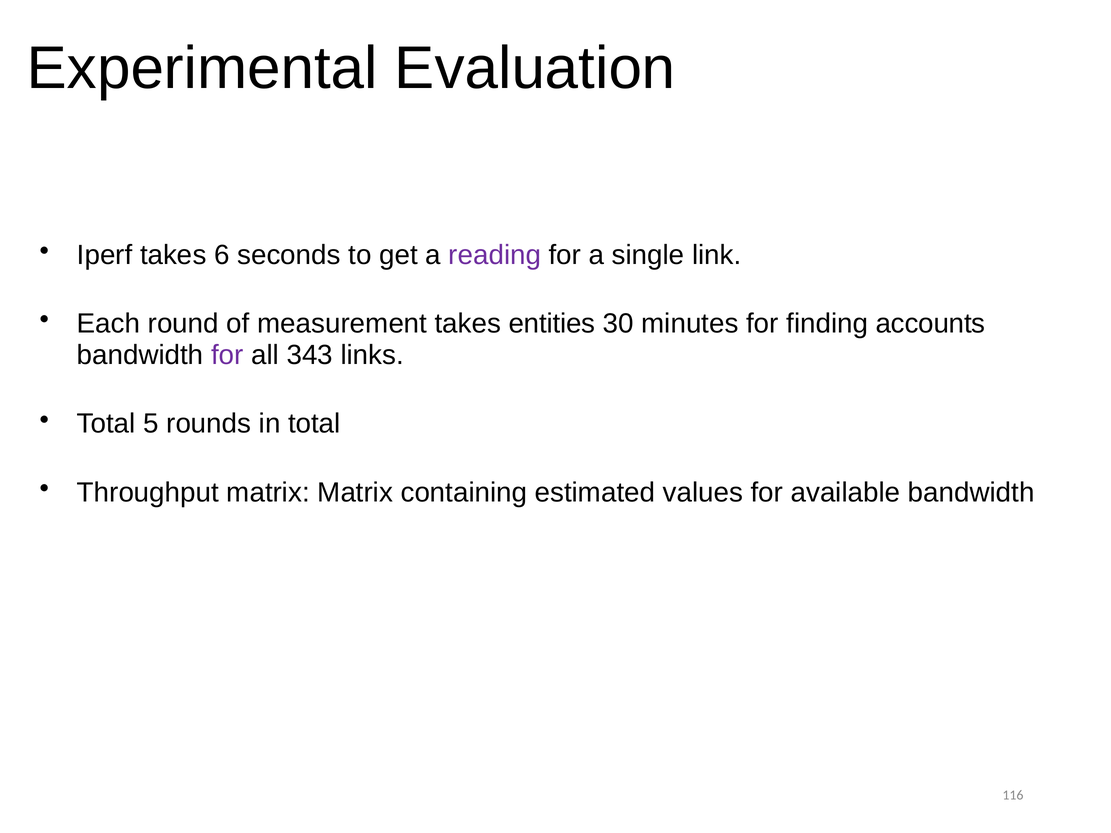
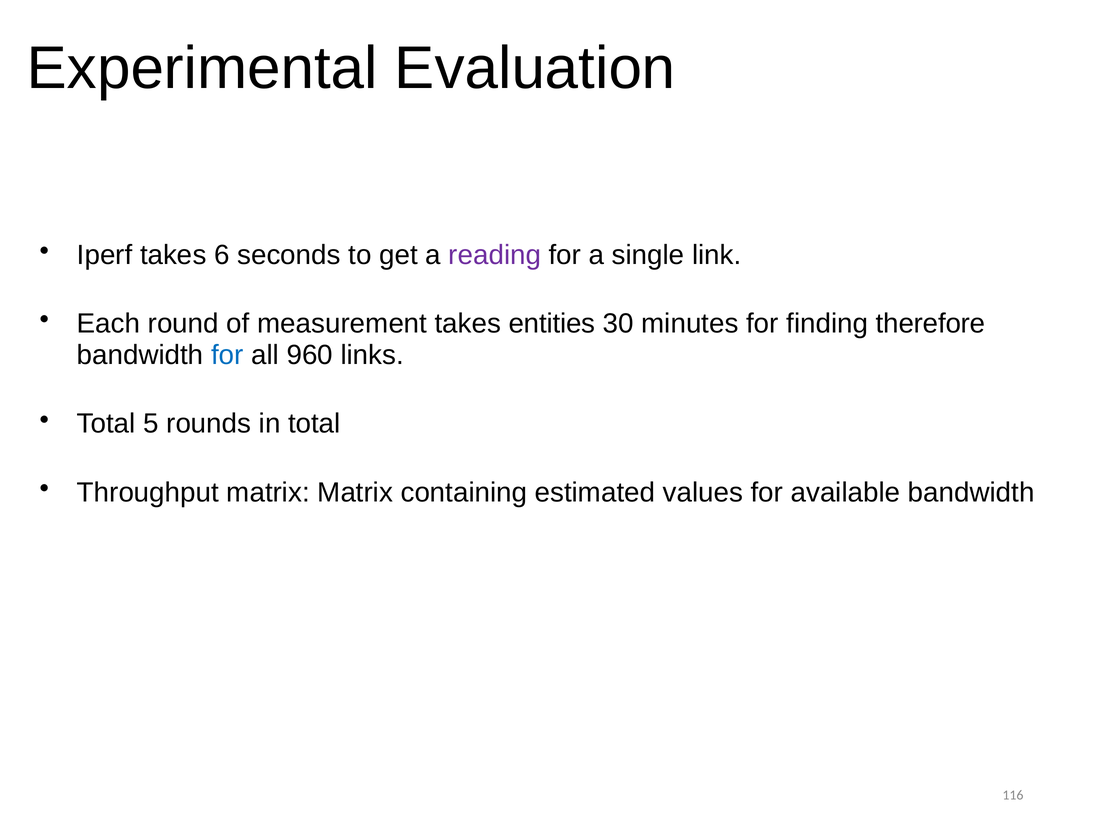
accounts: accounts -> therefore (931, 324)
for colour: purple -> blue (227, 355)
343: 343 -> 960 (310, 355)
